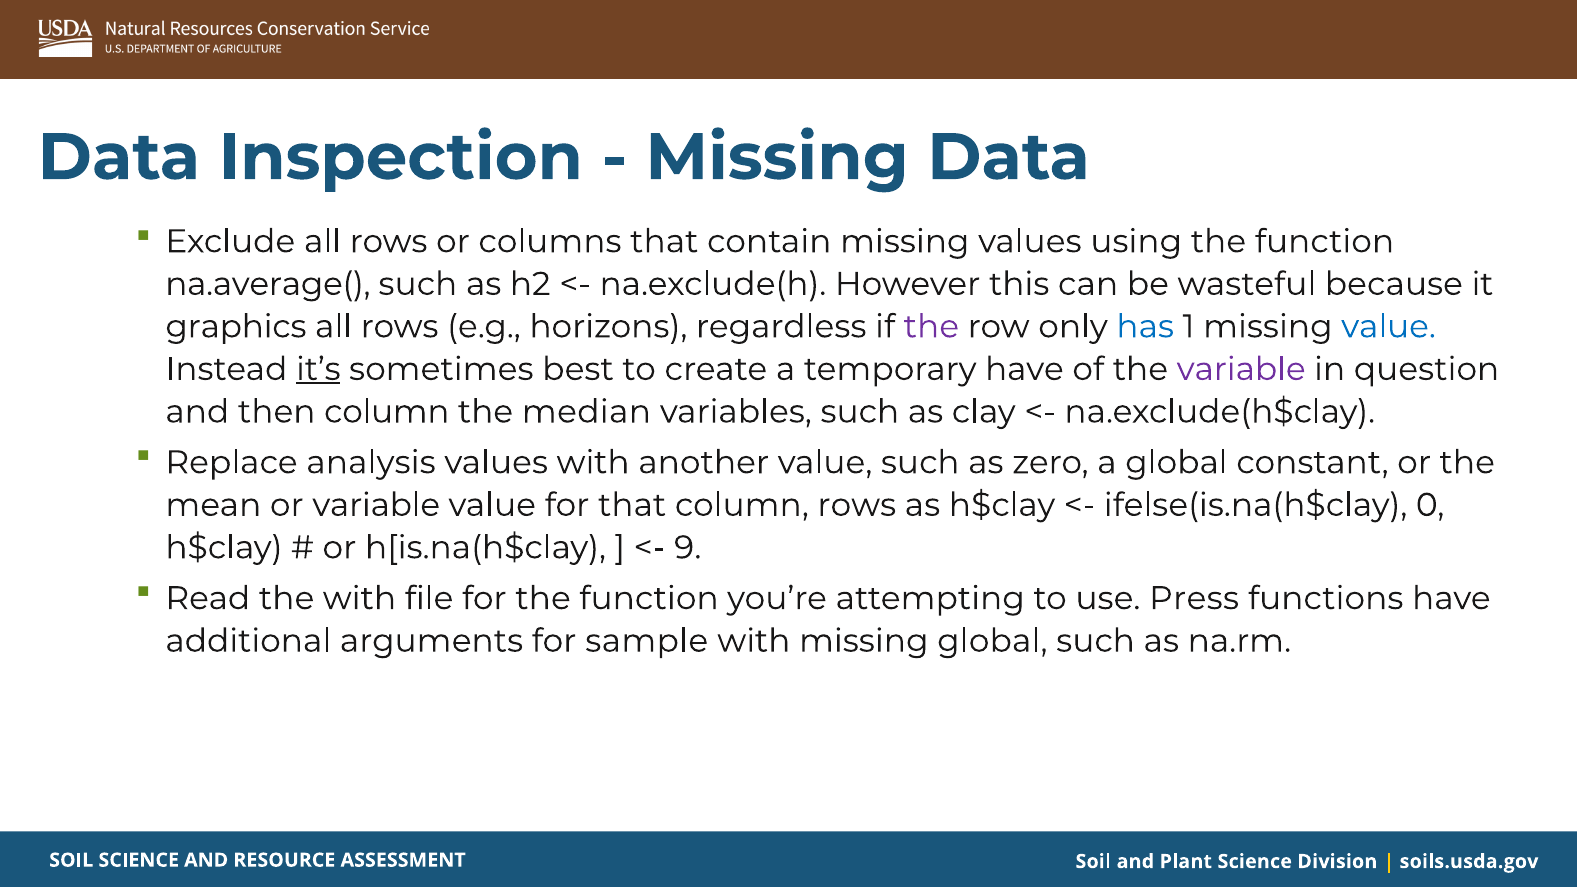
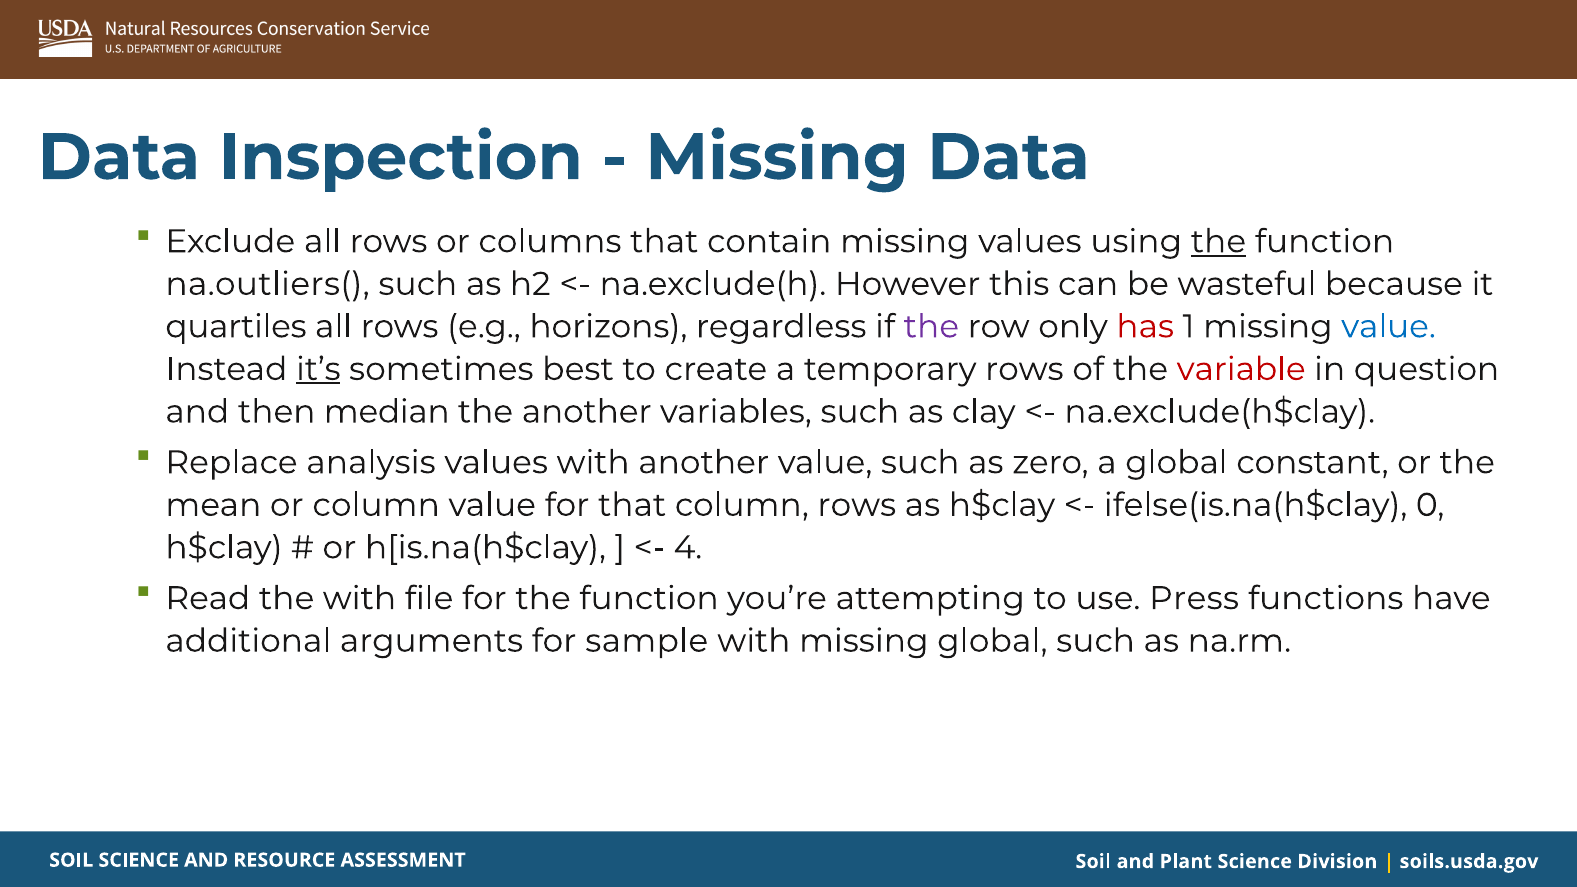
the underline: none -> present (1218, 241)
na.average(: na.average( -> na.outliers( (267, 284)
graphics: graphics -> quartiles (236, 327)
has colour: blue -> red (1145, 327)
temporary have: have -> rows (1024, 369)
variable colour: purple -> red (1241, 369)
then column: column -> median (387, 412)
the median: median -> another (587, 412)
or variable: variable -> column (376, 505)
9: 9 -> 4 (688, 548)
